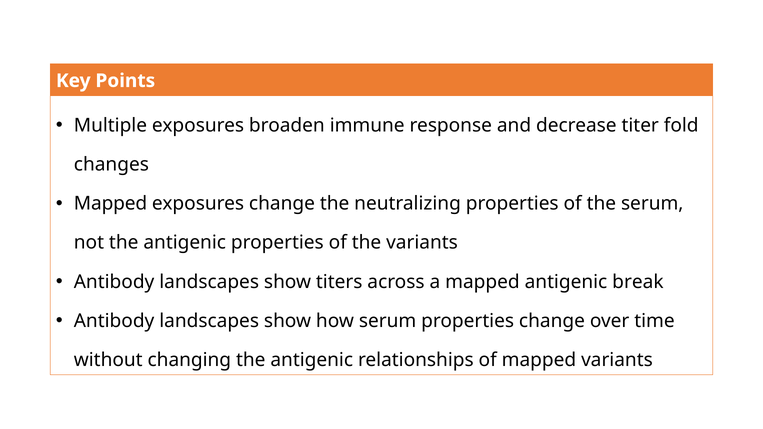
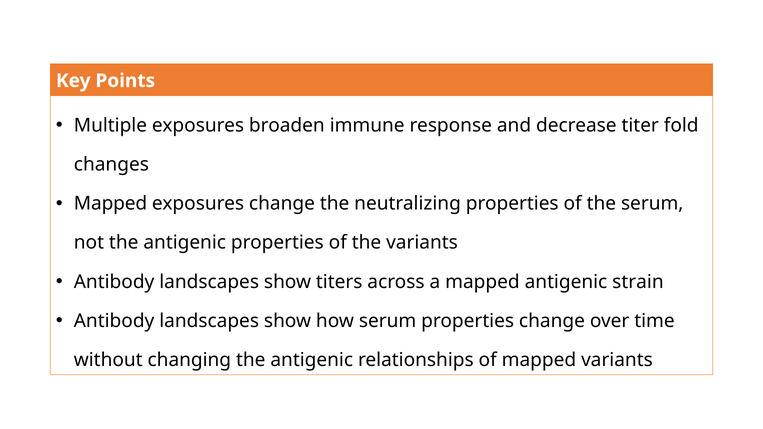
break: break -> strain (638, 282)
